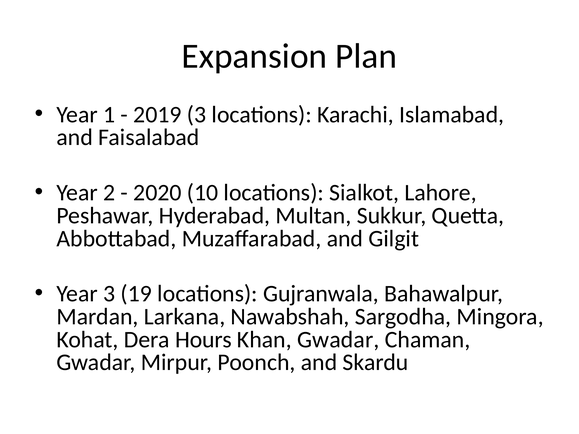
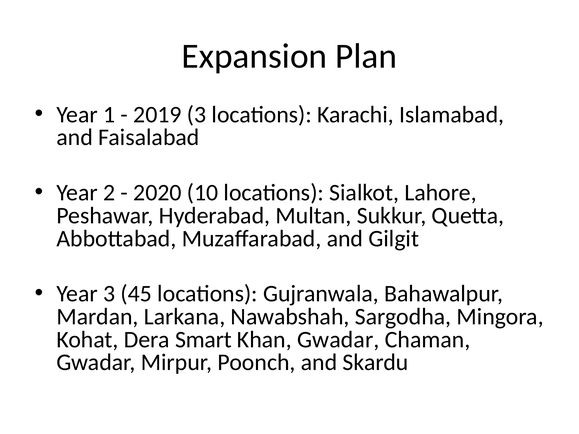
19: 19 -> 45 (136, 294)
Hours: Hours -> Smart (203, 340)
